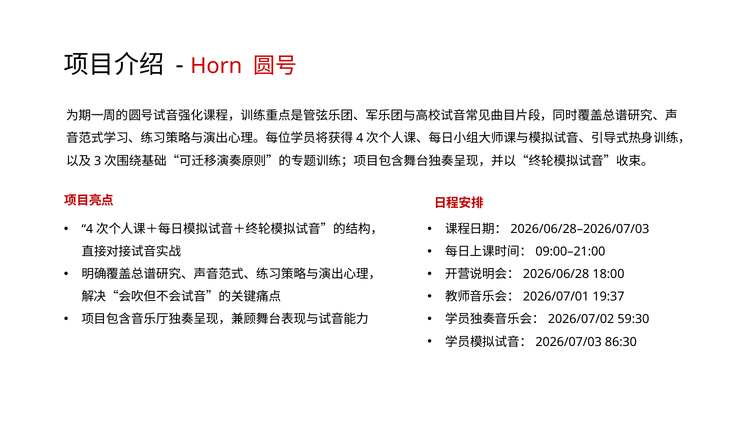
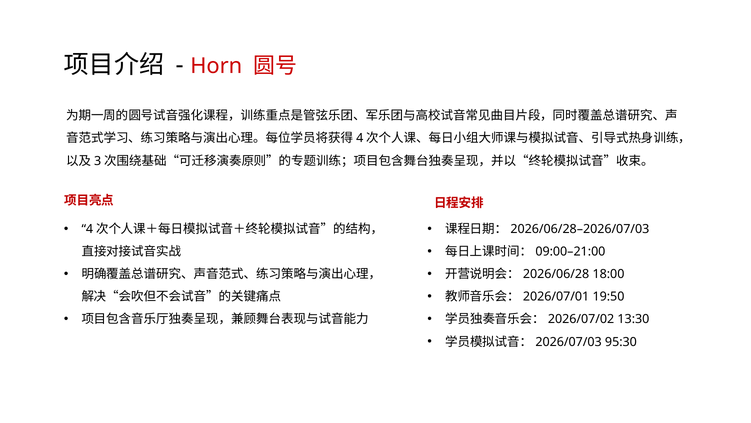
19:37: 19:37 -> 19:50 (608, 296)
59:30: 59:30 -> 13:30 (633, 319)
86:30: 86:30 -> 95:30 (621, 341)
